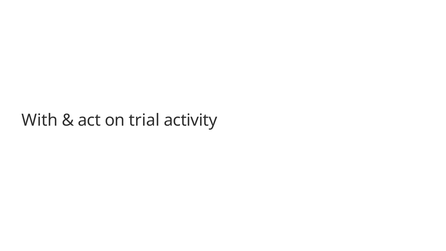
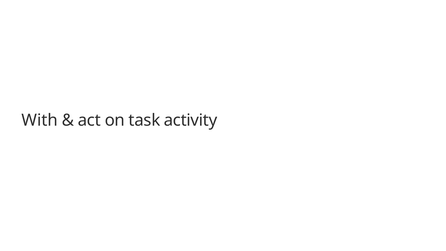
trial: trial -> task (144, 120)
